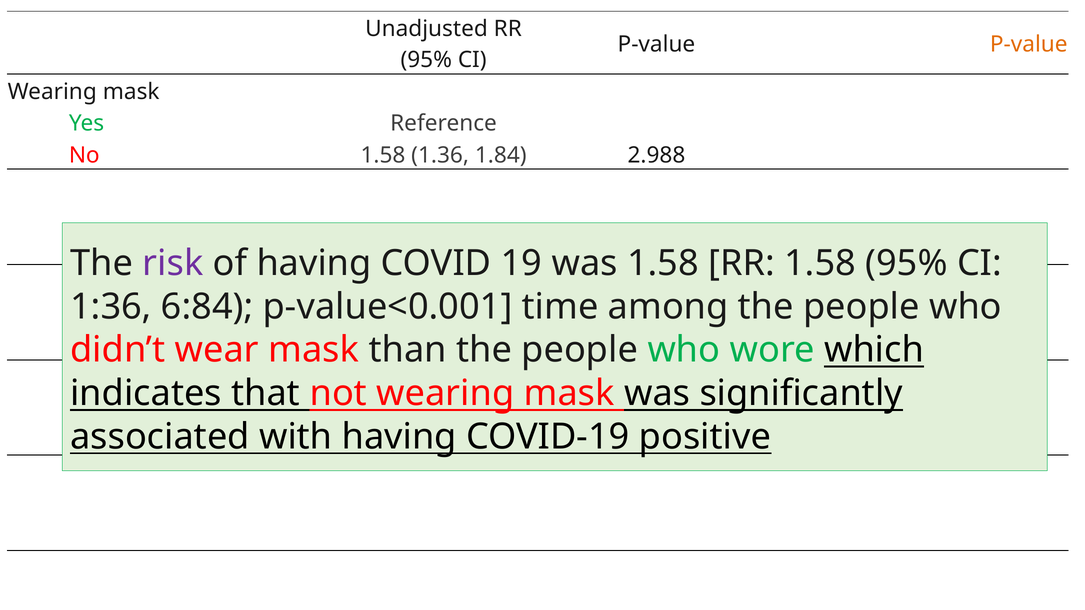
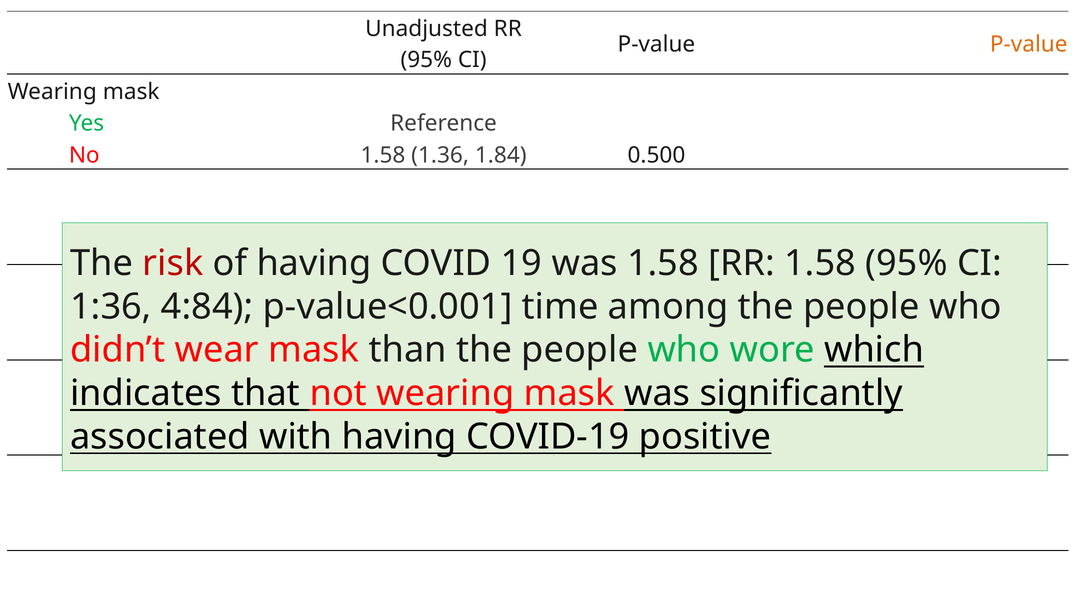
2.988: 2.988 -> 0.500 (656, 155)
risk colour: purple -> red (173, 263)
6:84: 6:84 -> 4:84 (207, 307)
